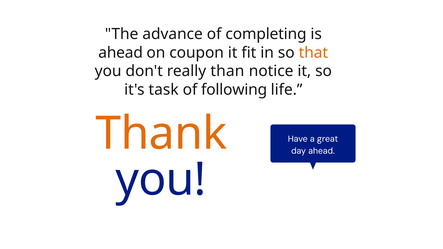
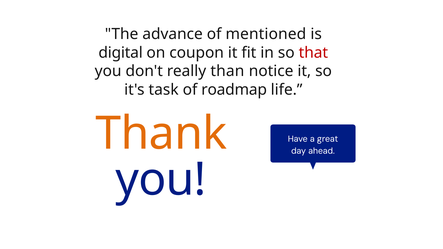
completing: completing -> mentioned (266, 34)
ahead: ahead -> digital (121, 53)
that colour: orange -> red (313, 53)
following: following -> roadmap (234, 90)
